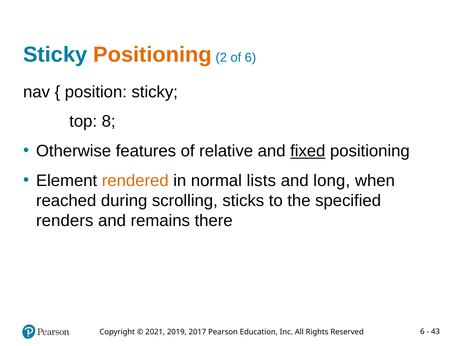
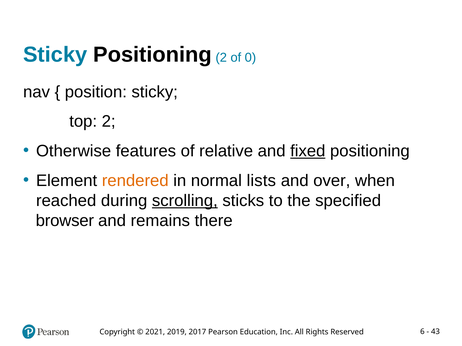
Positioning colour: orange -> black (152, 55)
of 6: 6 -> 0 (250, 58)
top 8: 8 -> 2 (109, 122)
long: long -> over (332, 181)
scrolling underline: none -> present (185, 201)
renders: renders -> browser (65, 221)
